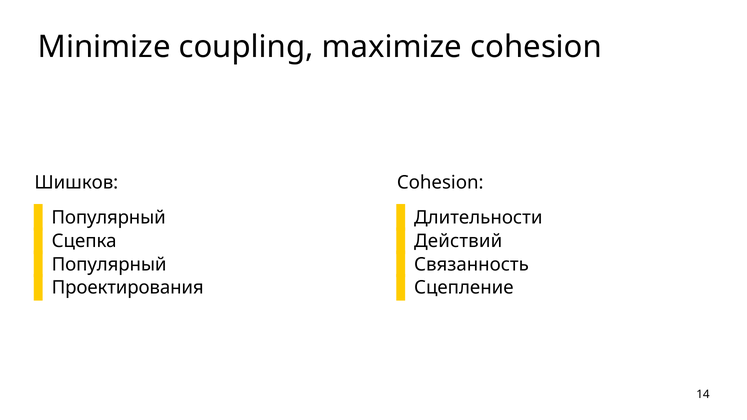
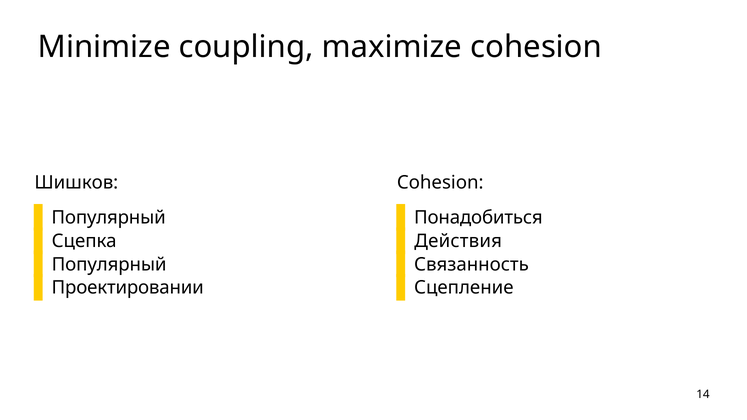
Длительности: Длительности -> Понадобиться (478, 218)
Действий: Действий -> Действия (458, 241)
Проектирования: Проектирования -> Проектировании (128, 288)
